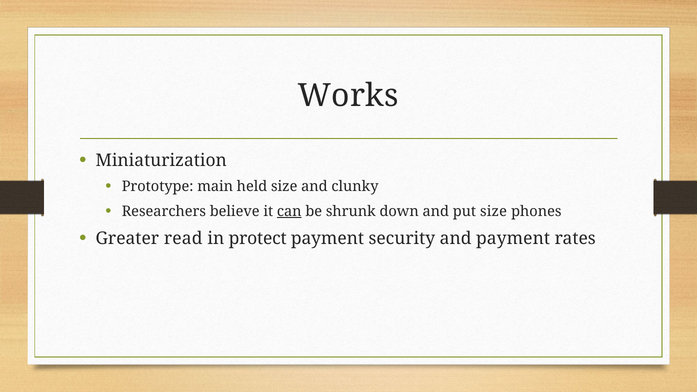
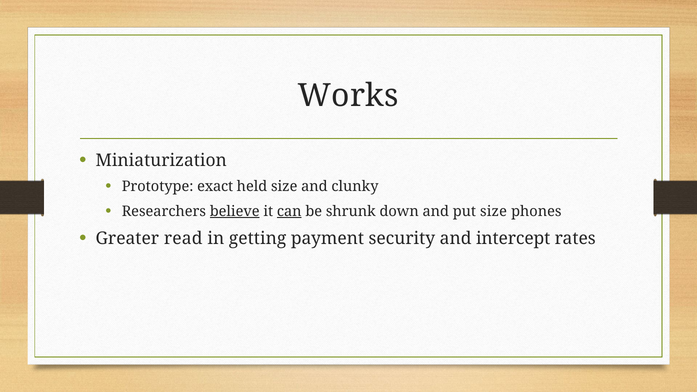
main: main -> exact (215, 187)
believe underline: none -> present (235, 211)
protect: protect -> getting (258, 239)
and payment: payment -> intercept (513, 239)
